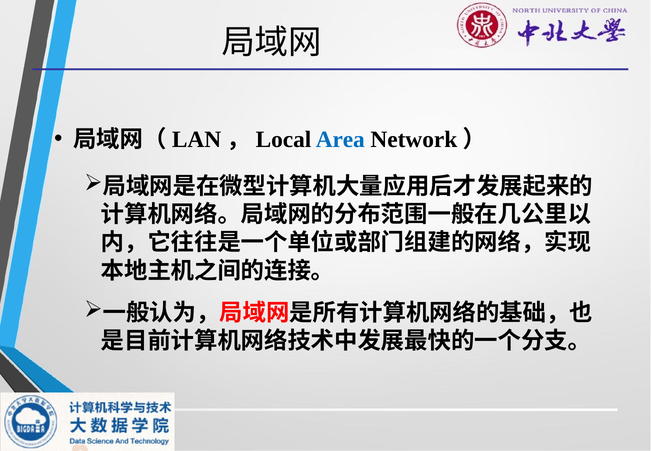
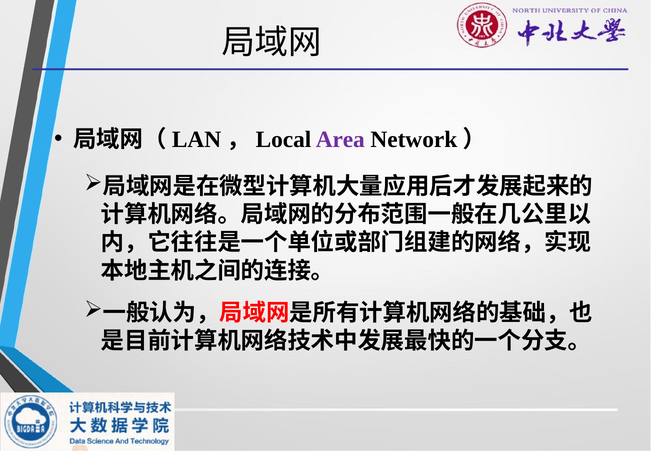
Area colour: blue -> purple (340, 139)
